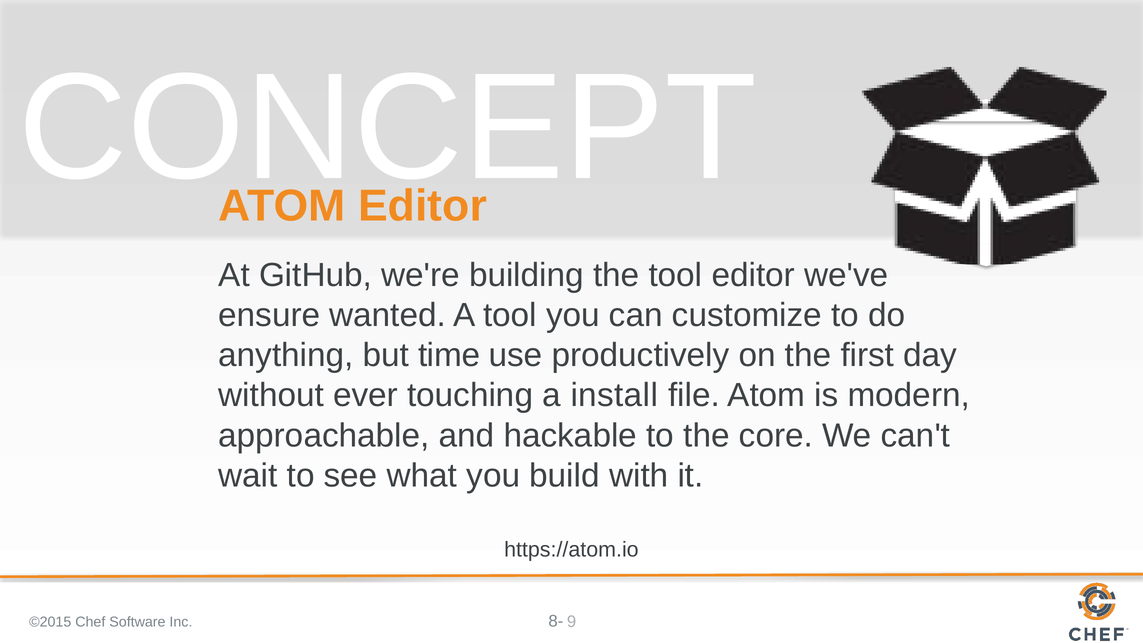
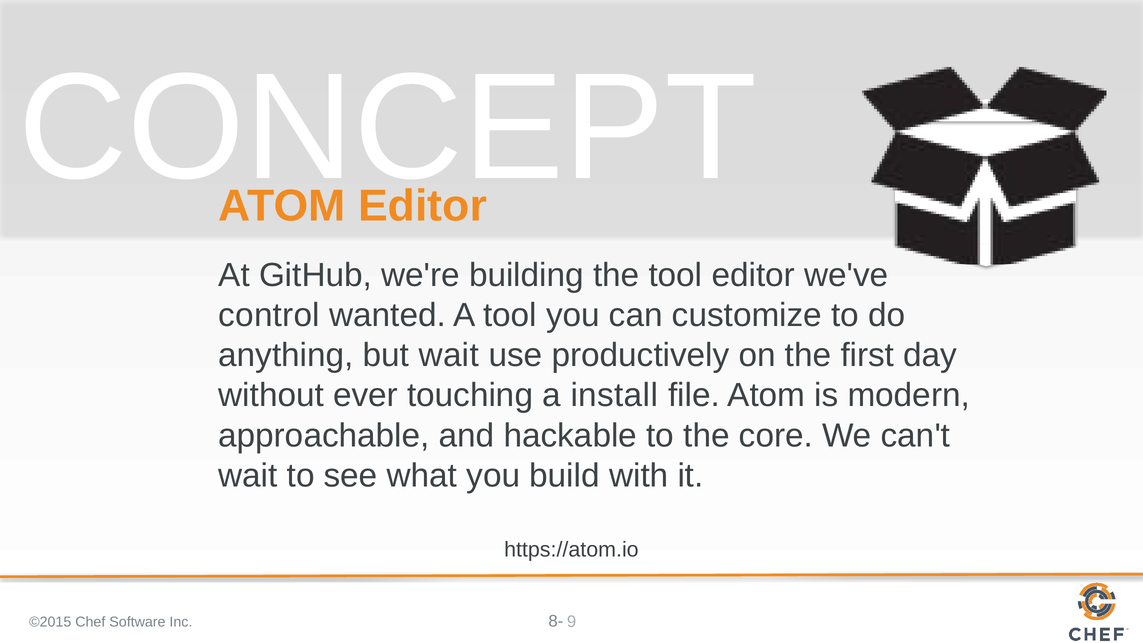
ensure: ensure -> control (269, 315)
but time: time -> wait (449, 355)
